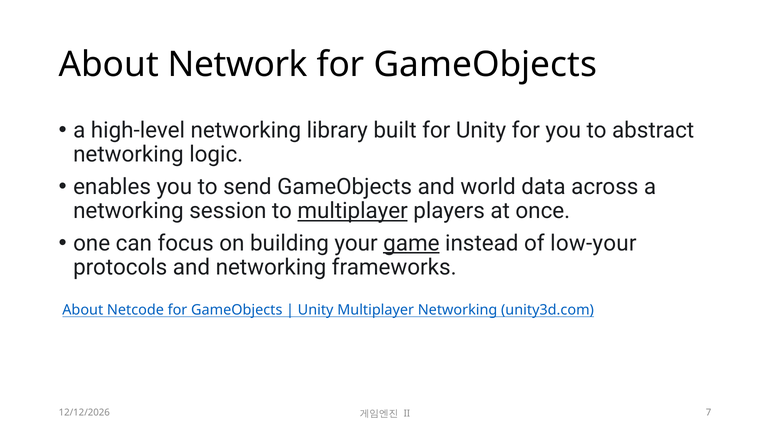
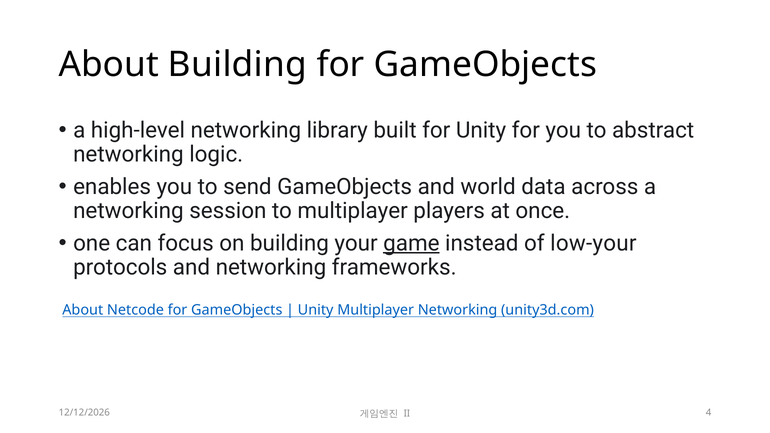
About Network: Network -> Building (237, 65)
multiplayer underline: present -> none (353, 211)
7: 7 -> 4 (709, 413)
